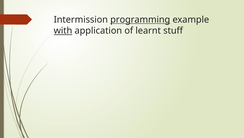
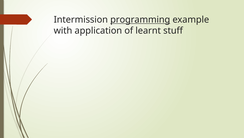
with underline: present -> none (63, 31)
